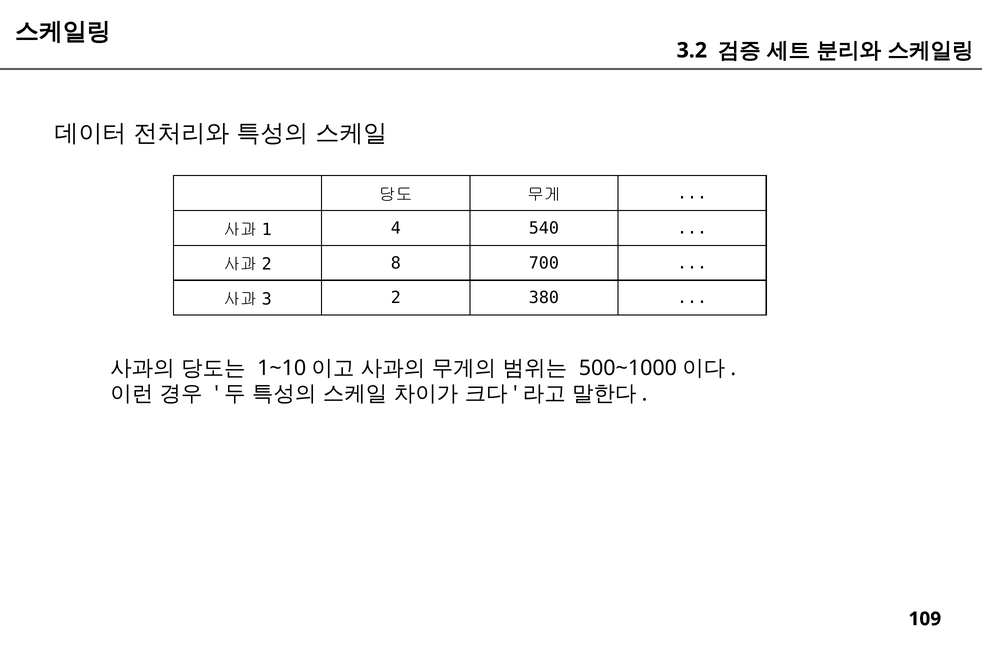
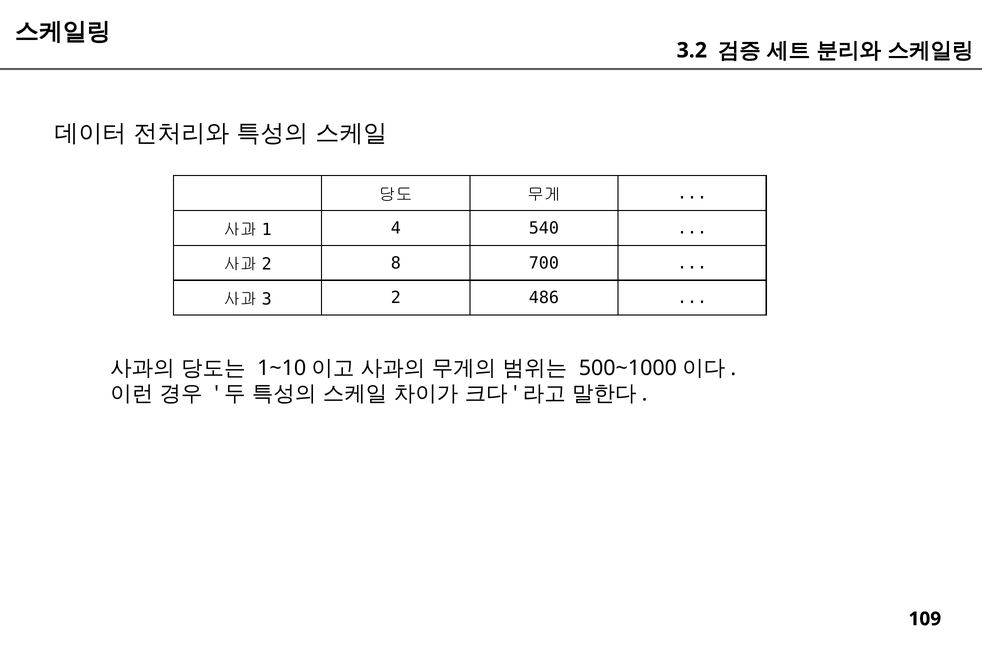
380: 380 -> 486 (544, 298)
